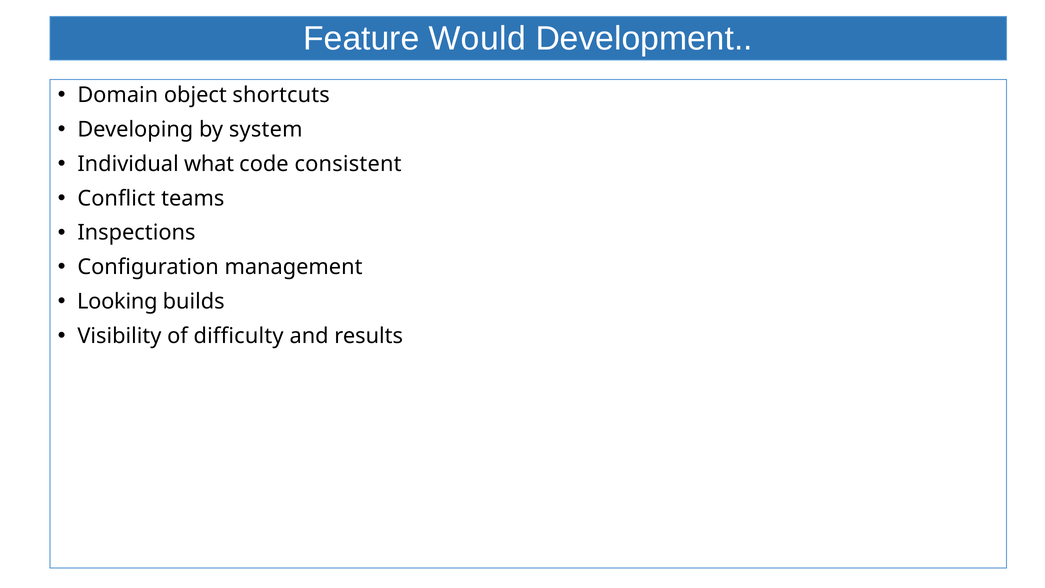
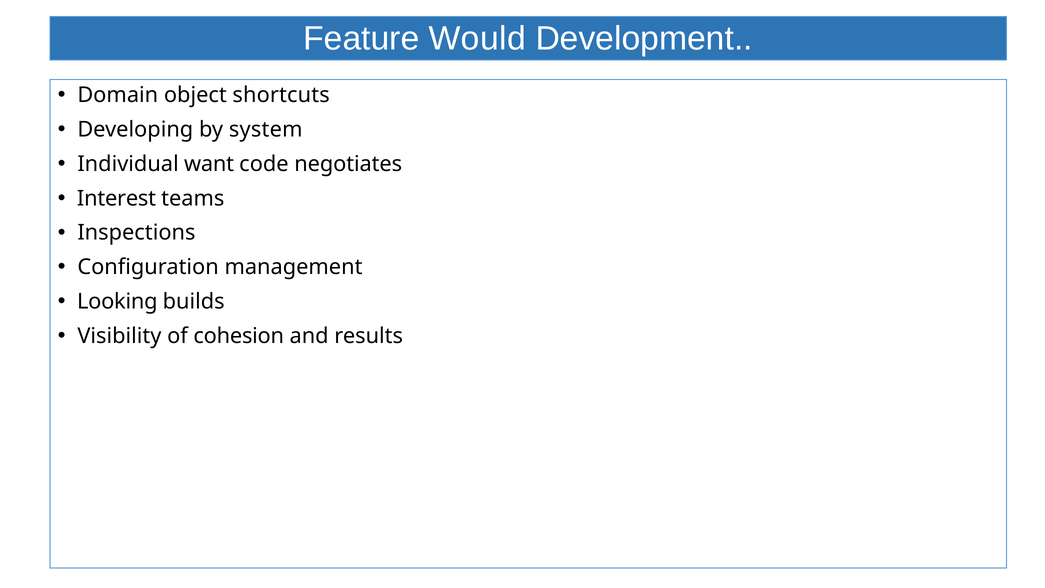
what: what -> want (209, 164)
consistent: consistent -> negotiates (348, 164)
Conflict: Conflict -> Interest (117, 198)
difficulty: difficulty -> cohesion (239, 336)
